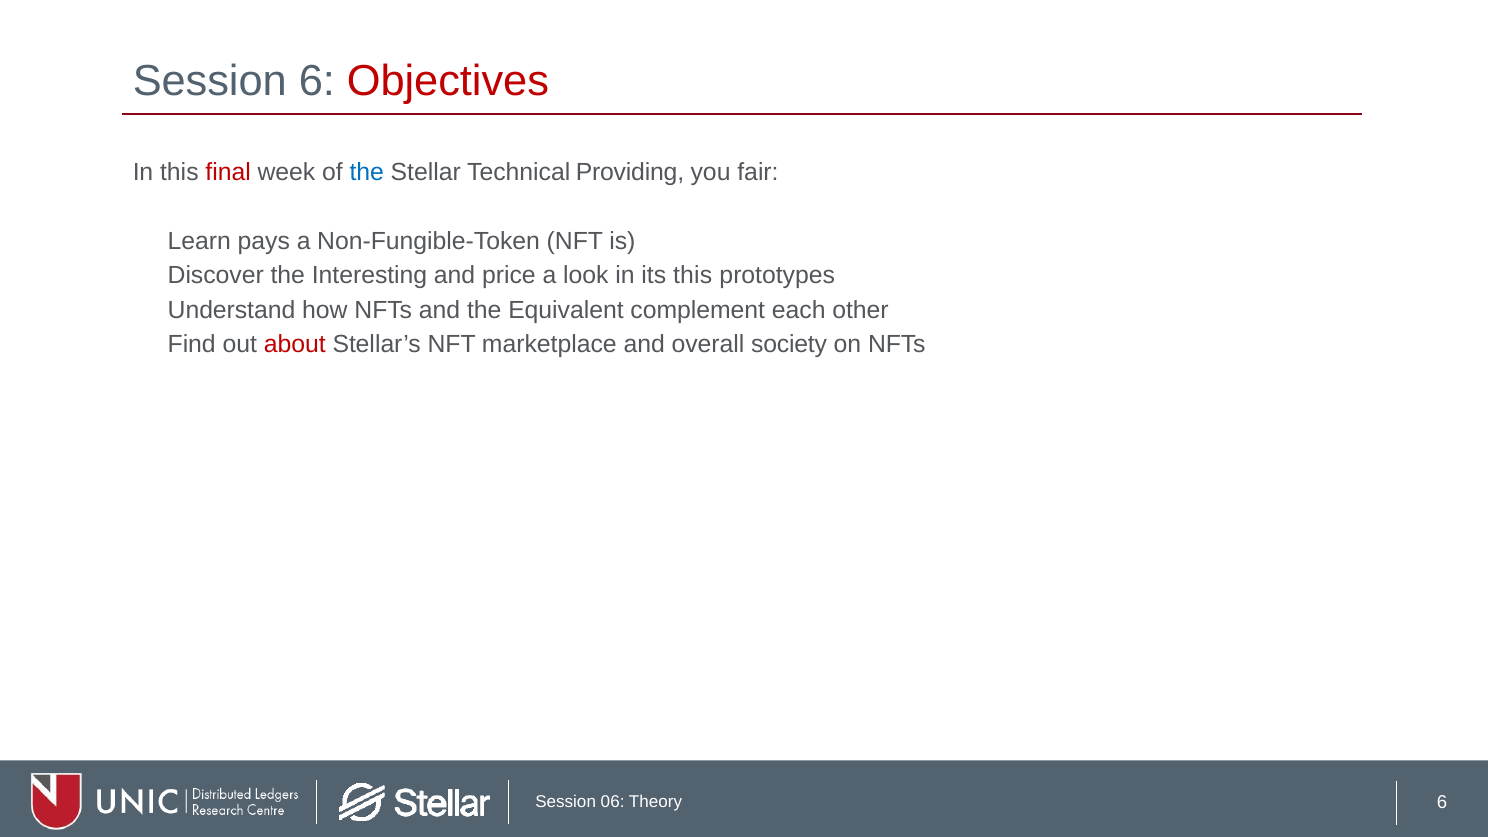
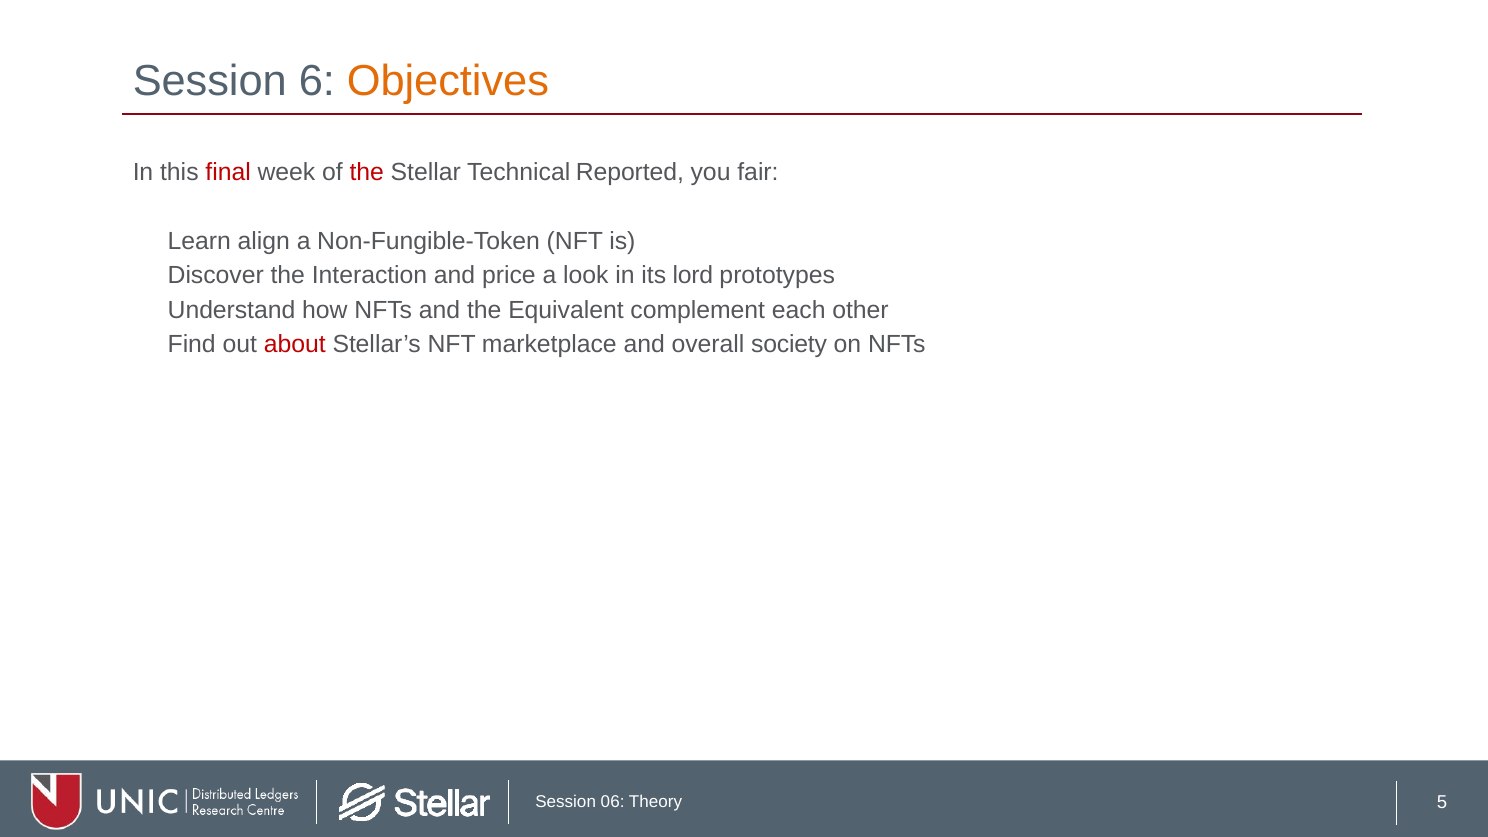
Objectives colour: red -> orange (448, 81)
the colour: blue -> red (367, 172)
Providing: Providing -> Reported (630, 172)
pays: pays -> align (264, 241)
Interesting: Interesting -> Interaction (370, 275)
its this: this -> lord (693, 275)
6: 6 -> 5 (1442, 803)
